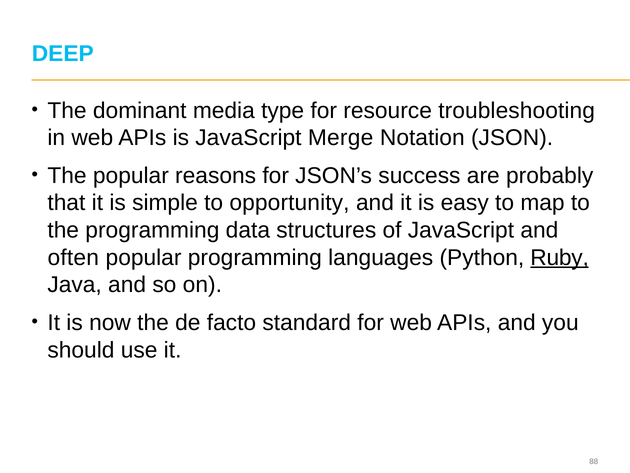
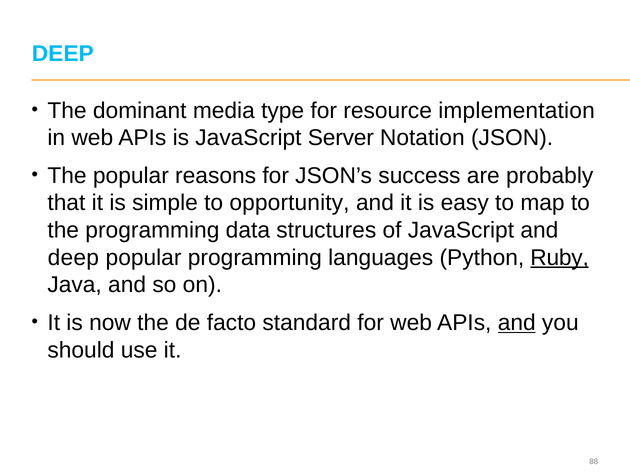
troubleshooting: troubleshooting -> implementation (517, 110)
Merge: Merge -> Server (341, 138)
often: often -> deep (73, 257)
and underline: none -> present (517, 322)
